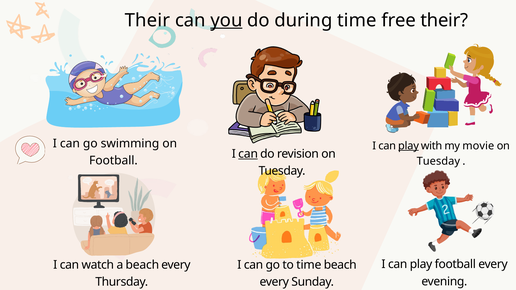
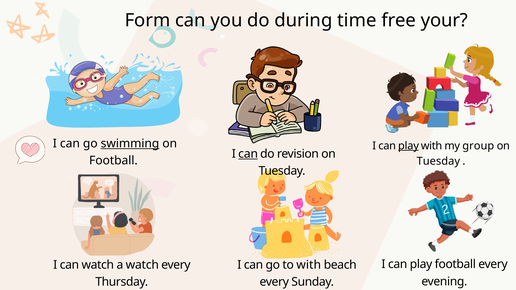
Their: Their -> Form (148, 20)
you underline: present -> none (226, 20)
free their: their -> your (444, 20)
swimming underline: none -> present (130, 144)
movie: movie -> group (478, 146)
a beach: beach -> watch (142, 265)
to time: time -> with (309, 265)
